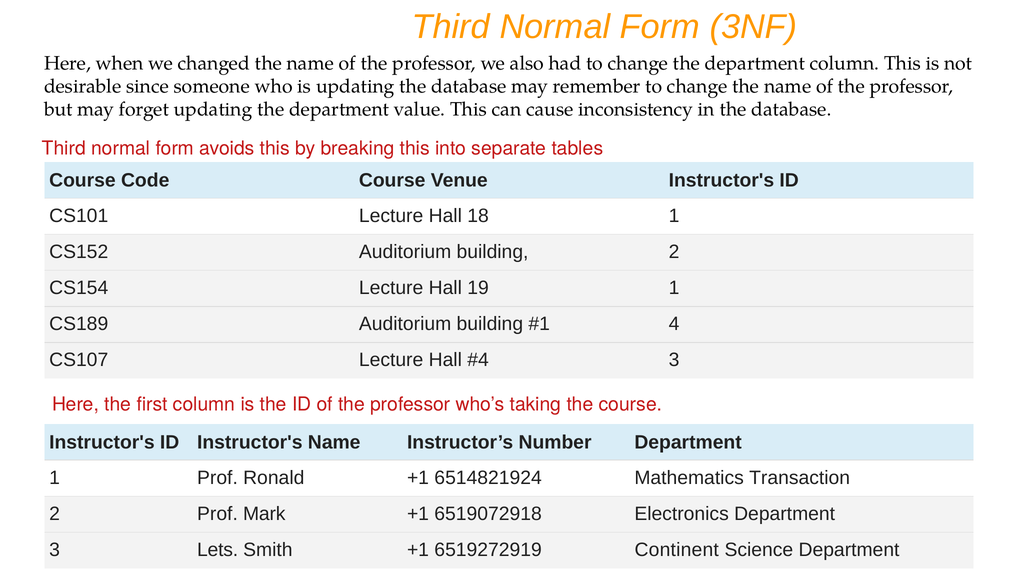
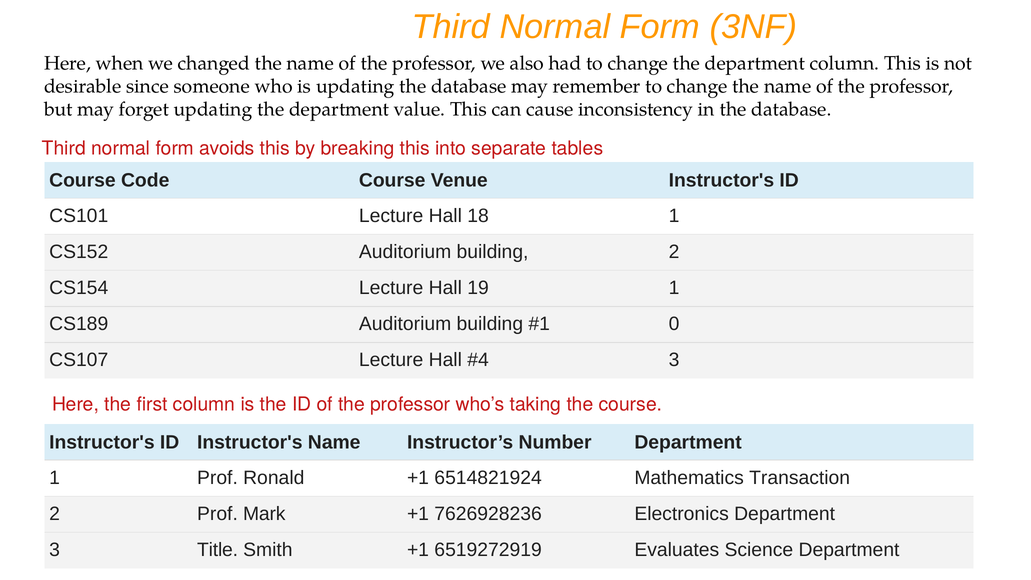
4: 4 -> 0 (674, 324)
6519072918: 6519072918 -> 7626928236 (488, 514)
Lets: Lets -> Title (218, 550)
Continent: Continent -> Evaluates (677, 550)
